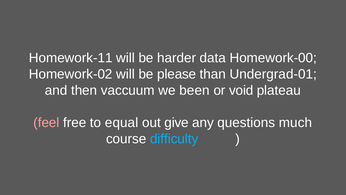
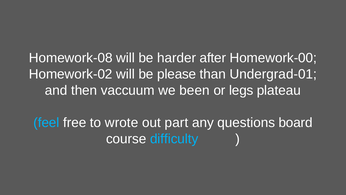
Homework-11: Homework-11 -> Homework-08 (71, 58)
data: data -> after (213, 58)
void: void -> legs (241, 90)
feel colour: pink -> light blue (46, 122)
equal: equal -> wrote (122, 122)
give: give -> part (176, 122)
much: much -> board (296, 122)
